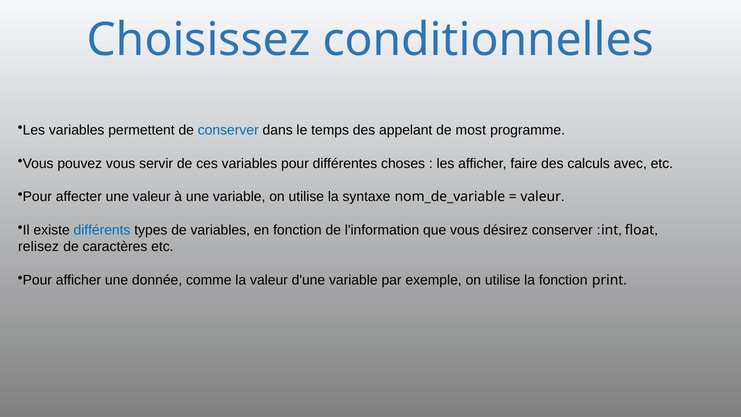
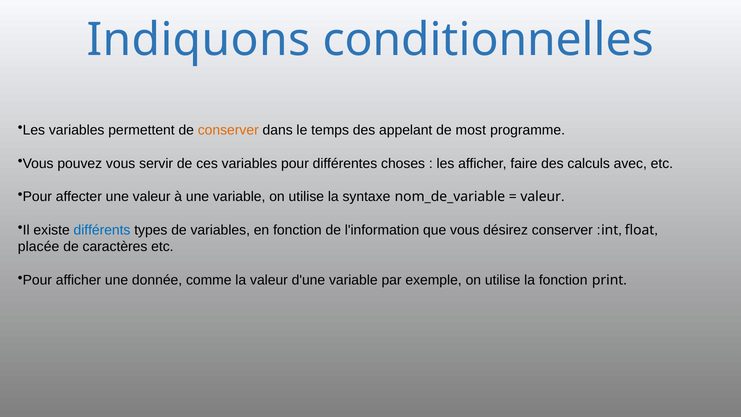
Choisissez: Choisissez -> Indiquons (198, 40)
conserver colour: blue -> orange (228, 130)
relisez: relisez -> placée (39, 247)
